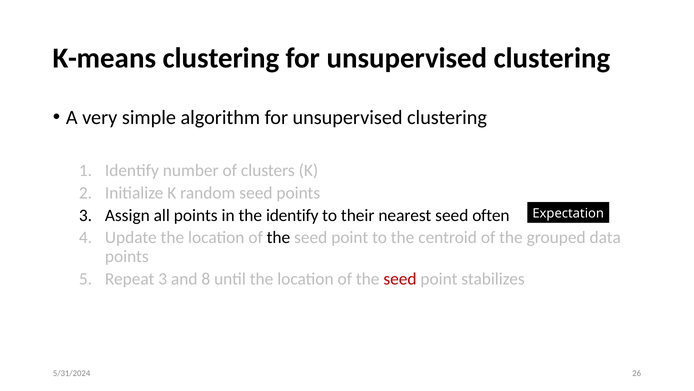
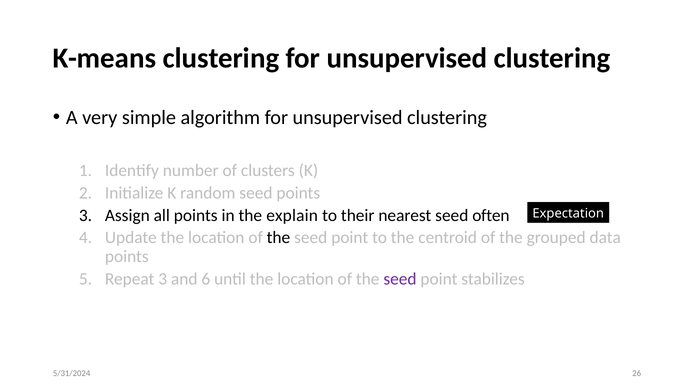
the identify: identify -> explain (292, 215)
8: 8 -> 6 (206, 278)
seed colour: red -> purple (400, 278)
